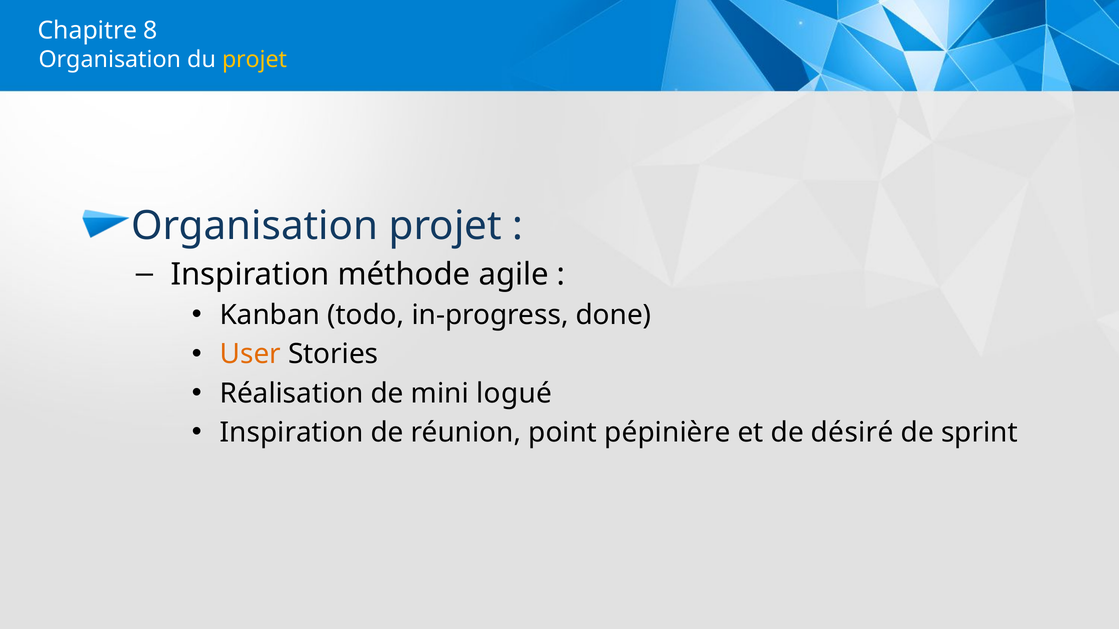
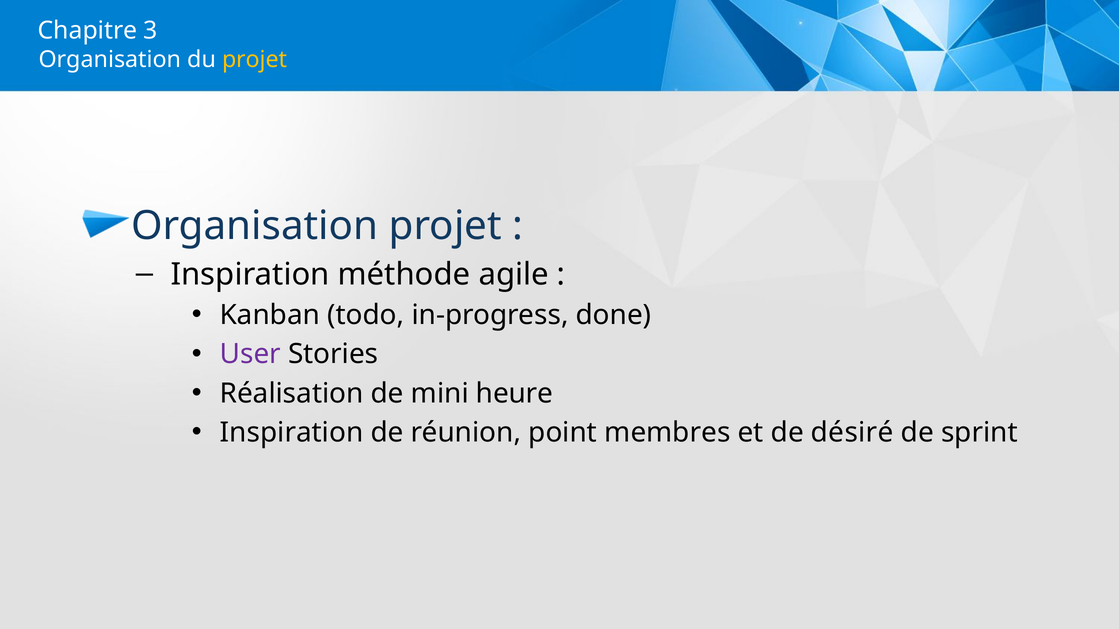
8: 8 -> 3 (150, 31)
User colour: orange -> purple (250, 355)
logué: logué -> heure (514, 394)
pépinière: pépinière -> membres (667, 433)
